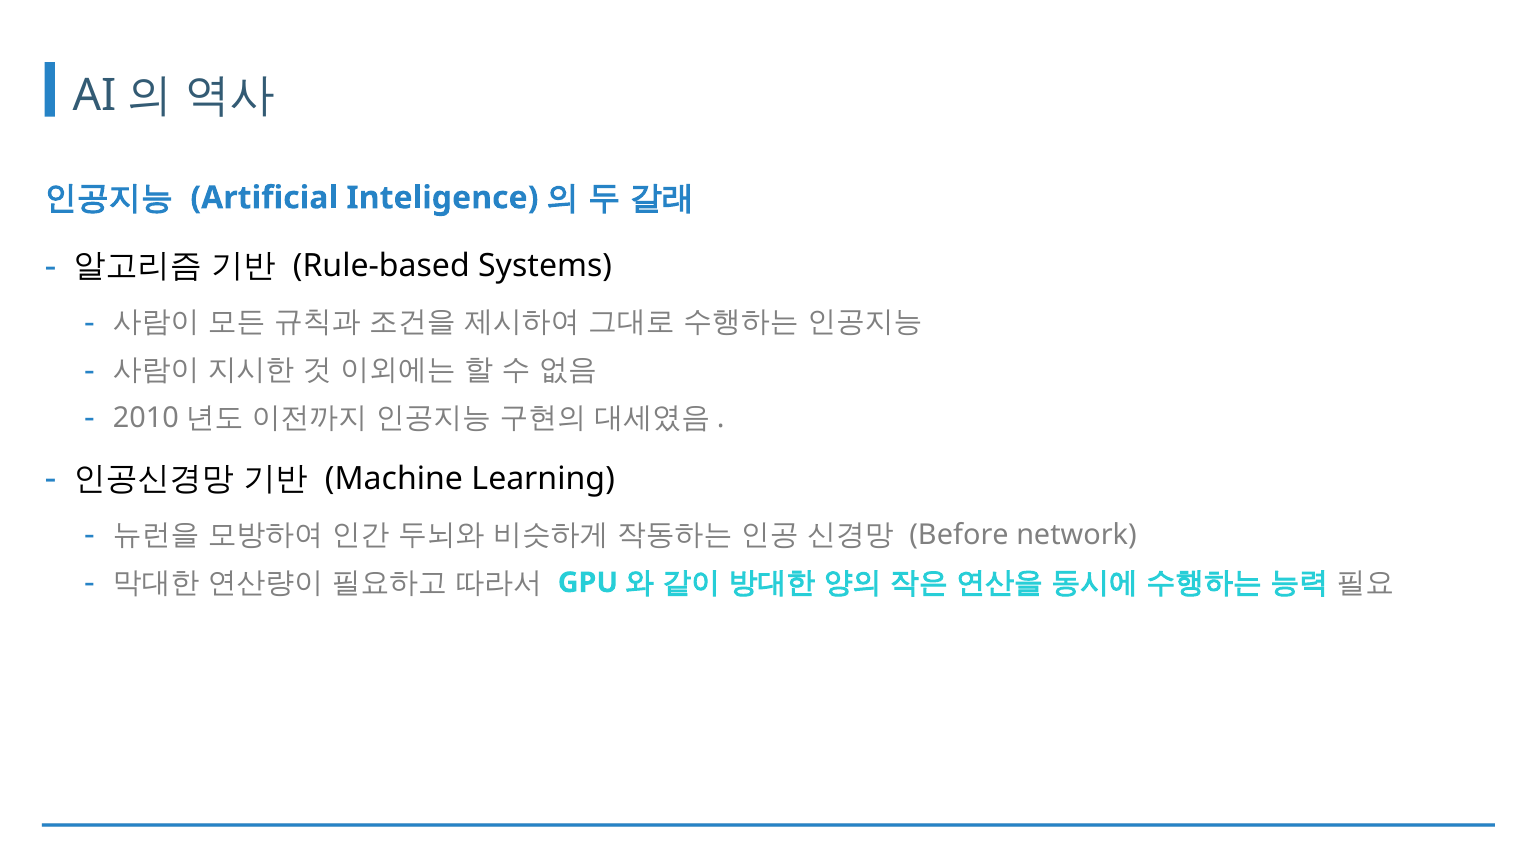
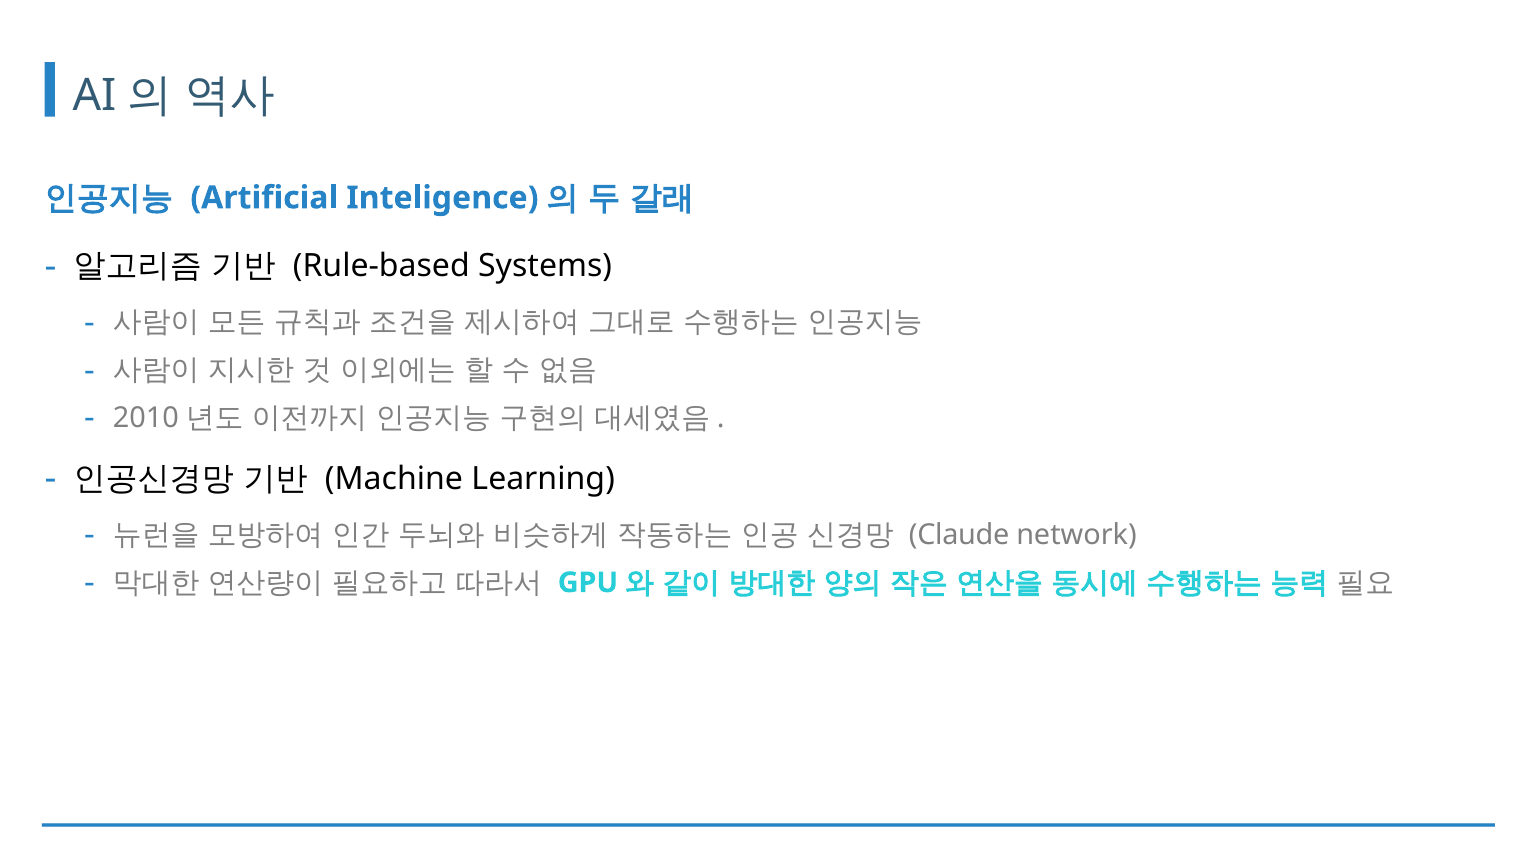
Before: Before -> Claude (959, 534)
